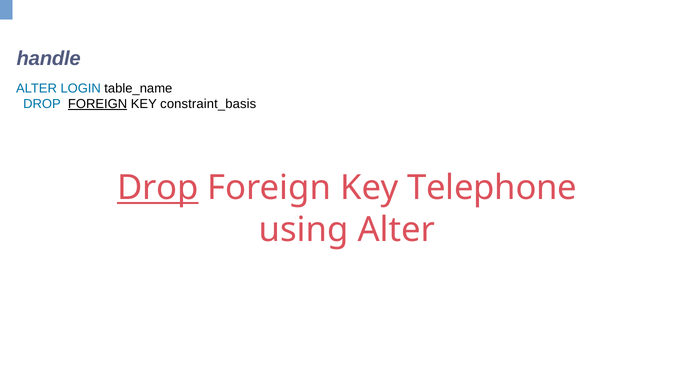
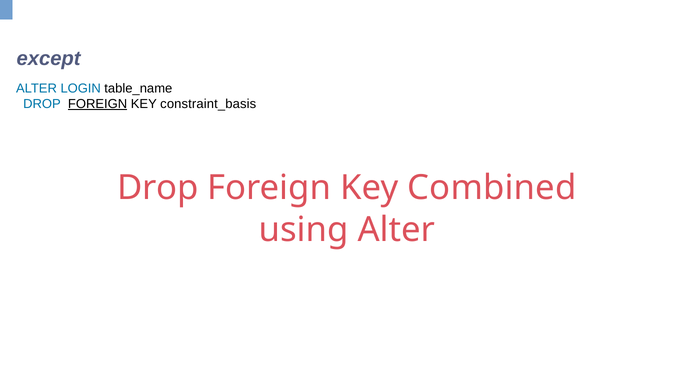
handle: handle -> except (49, 59)
Drop underline: present -> none (158, 188)
Telephone: Telephone -> Combined (492, 188)
